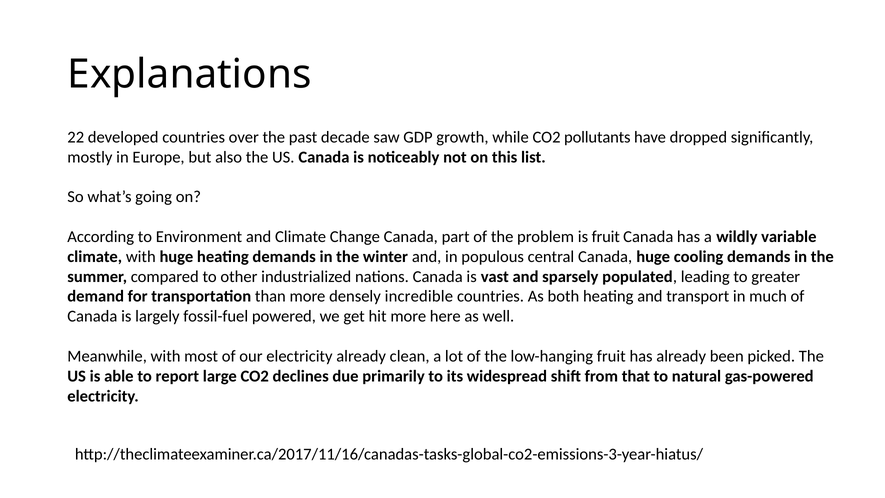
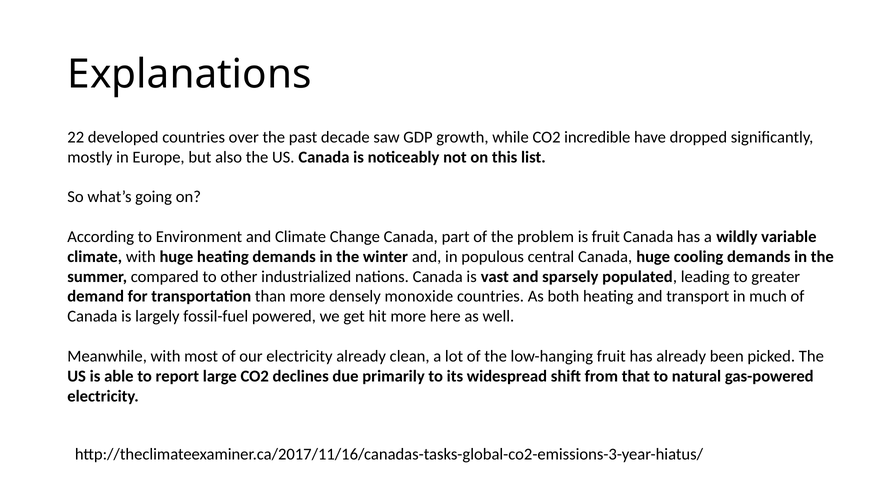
pollutants: pollutants -> incredible (597, 137)
incredible: incredible -> monoxide (419, 296)
